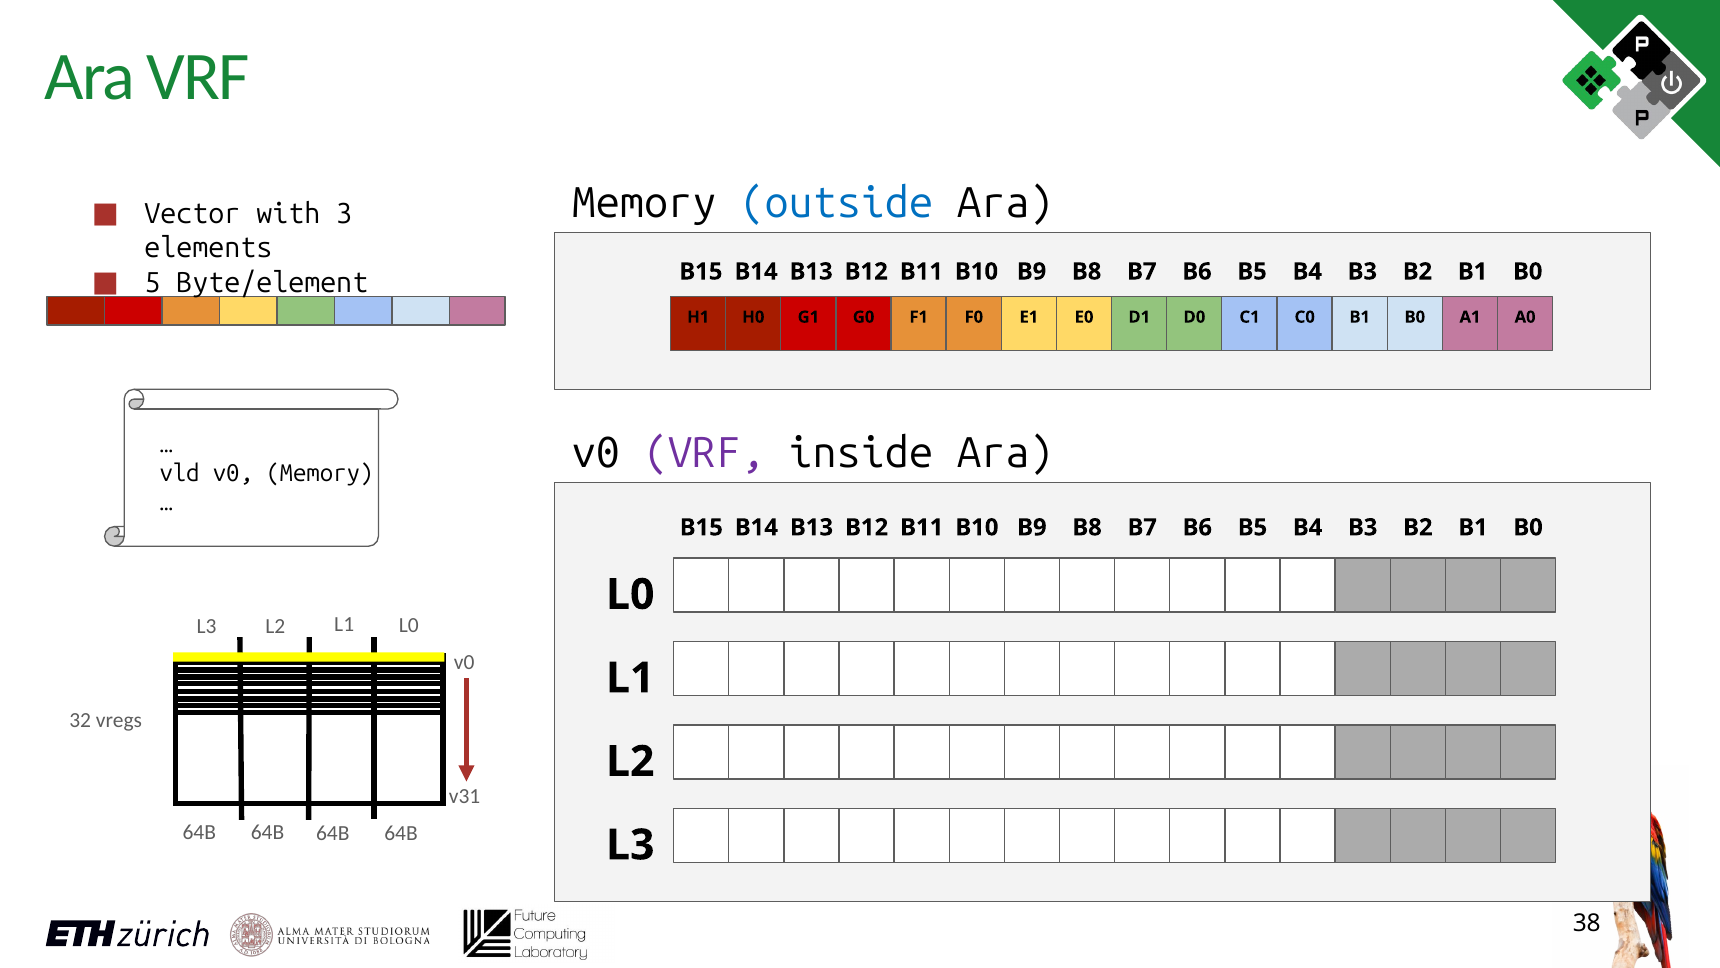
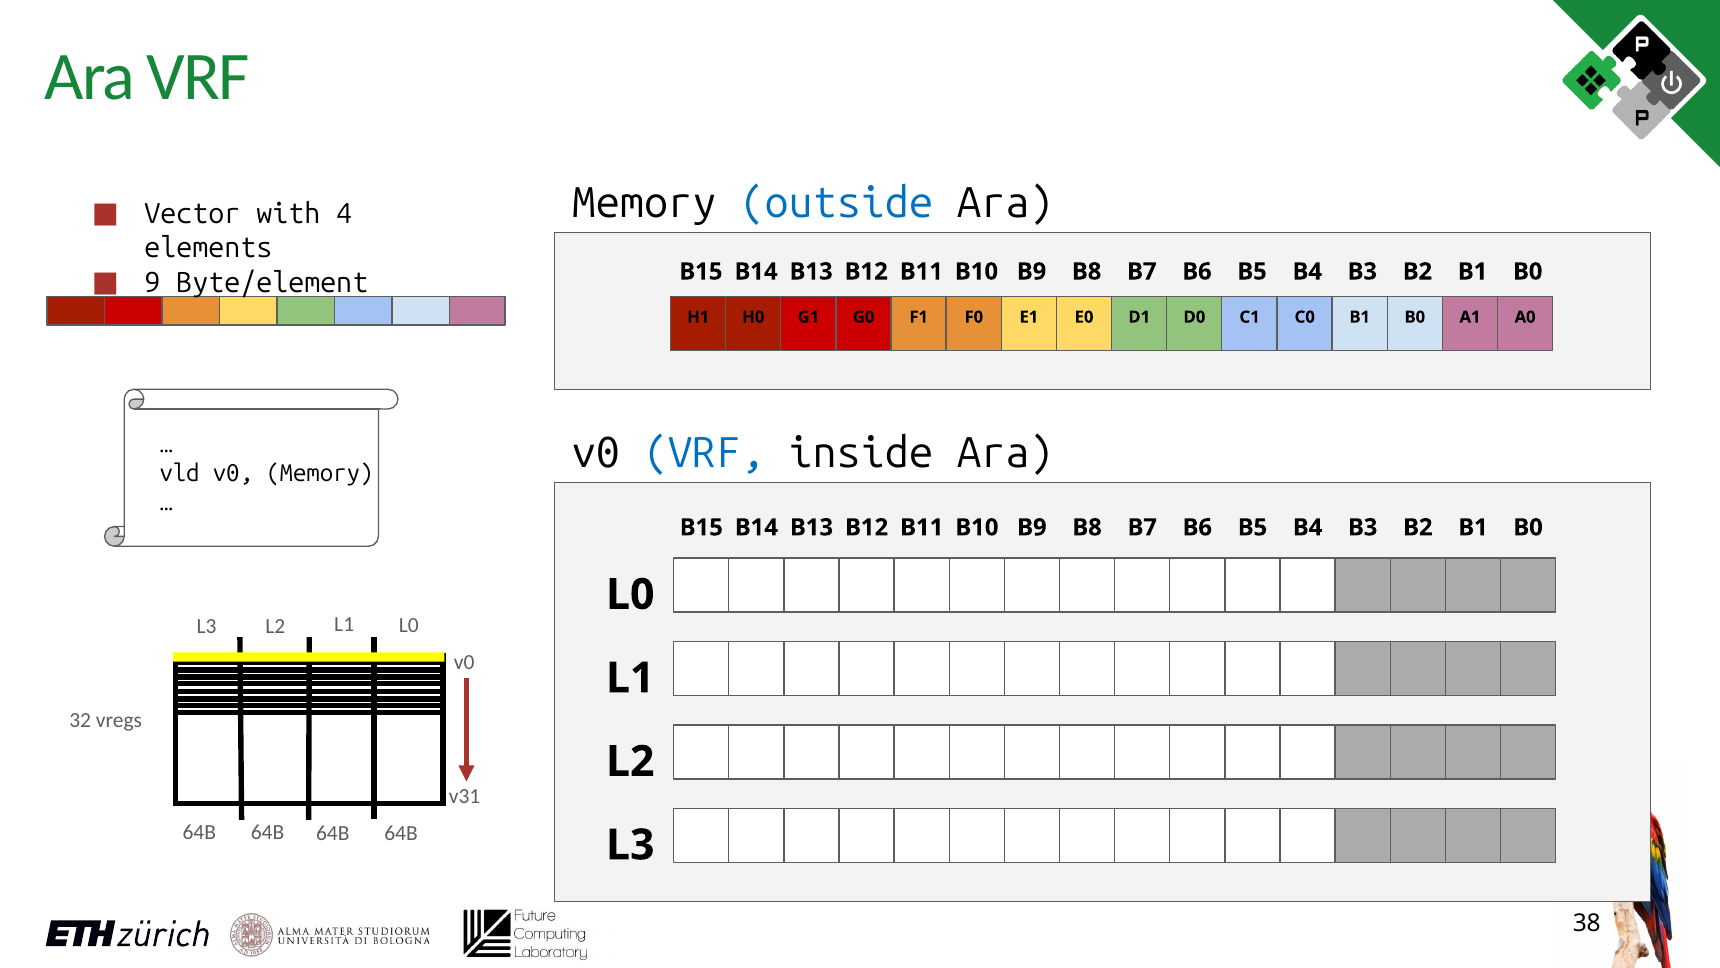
3: 3 -> 4 (344, 214)
5: 5 -> 9 (153, 283)
VRF colour: purple -> blue (704, 453)
